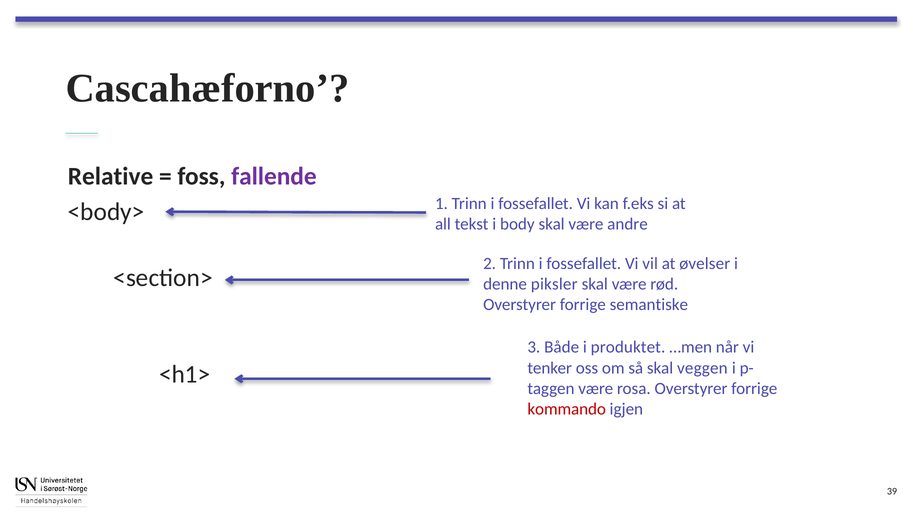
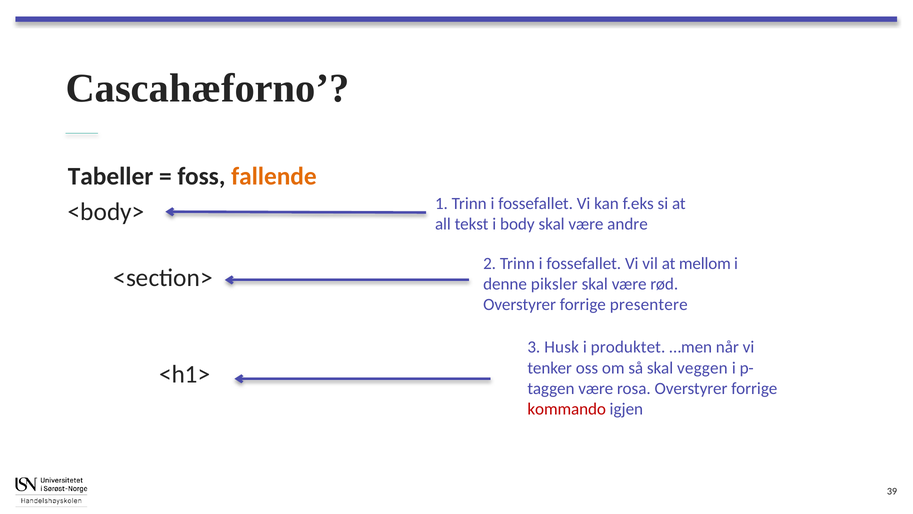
Relative: Relative -> Tabeller (111, 176)
fallende colour: purple -> orange (274, 176)
øvelser: øvelser -> mellom (705, 263)
semantiske: semantiske -> presentere (649, 304)
Både: Både -> Husk (562, 347)
